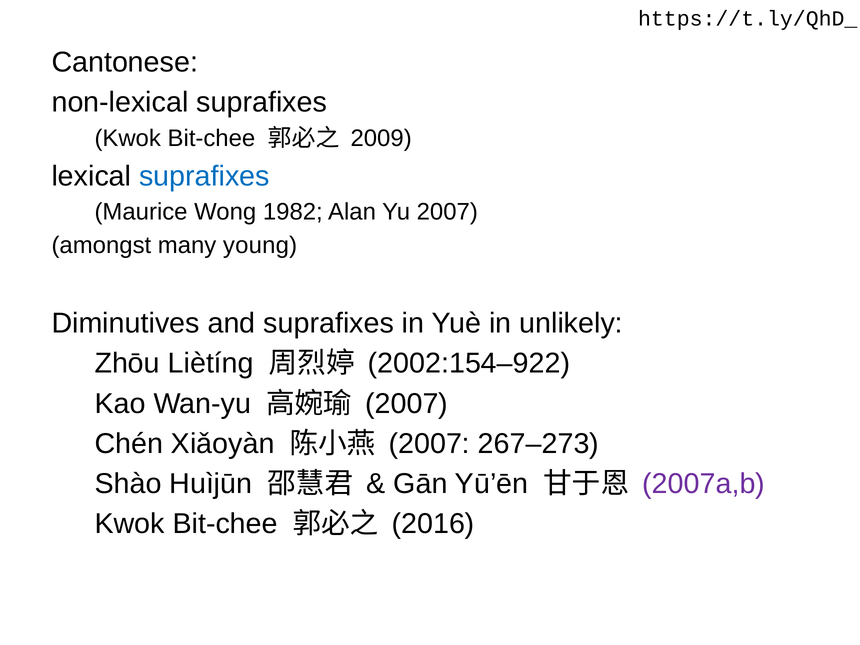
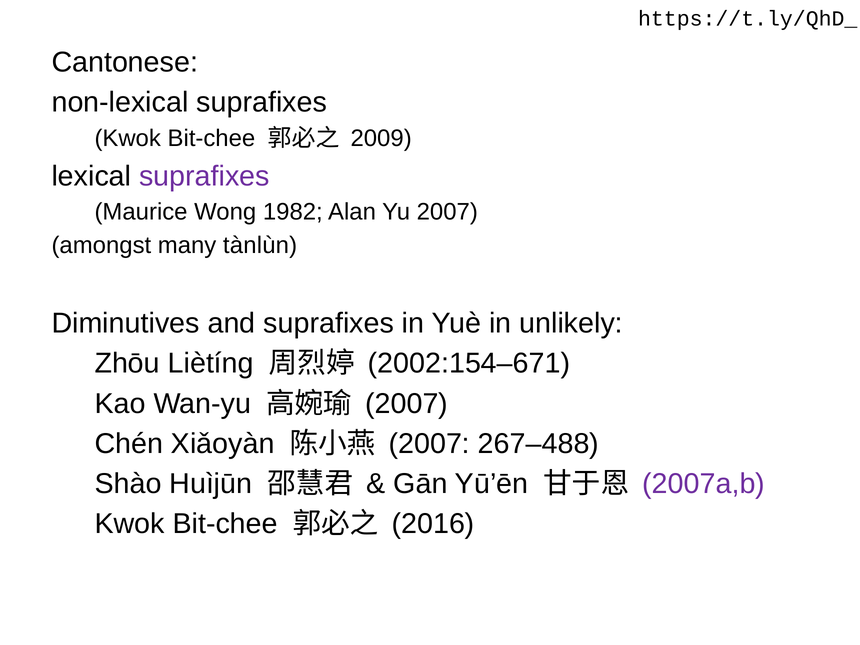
suprafixes colour: blue -> purple (204, 176)
young: young -> tànlùn (260, 246)
2002:154–922: 2002:154–922 -> 2002:154–671 (469, 363)
267–273: 267–273 -> 267–488 (538, 444)
